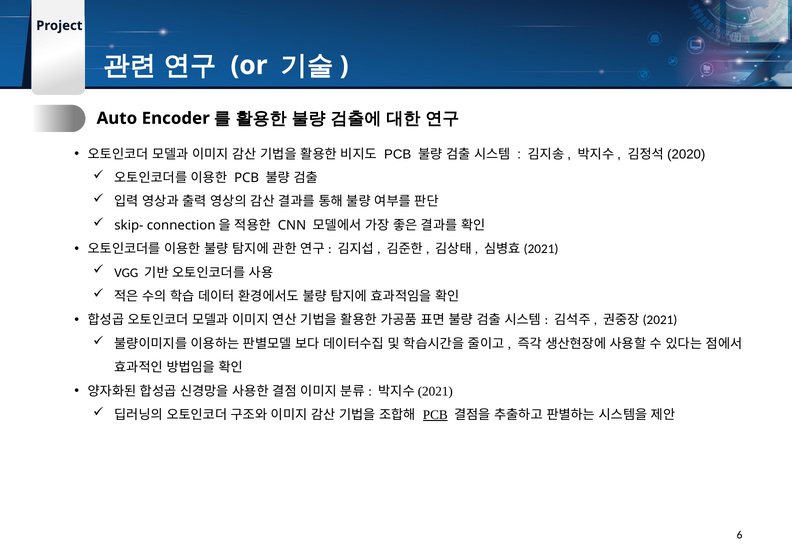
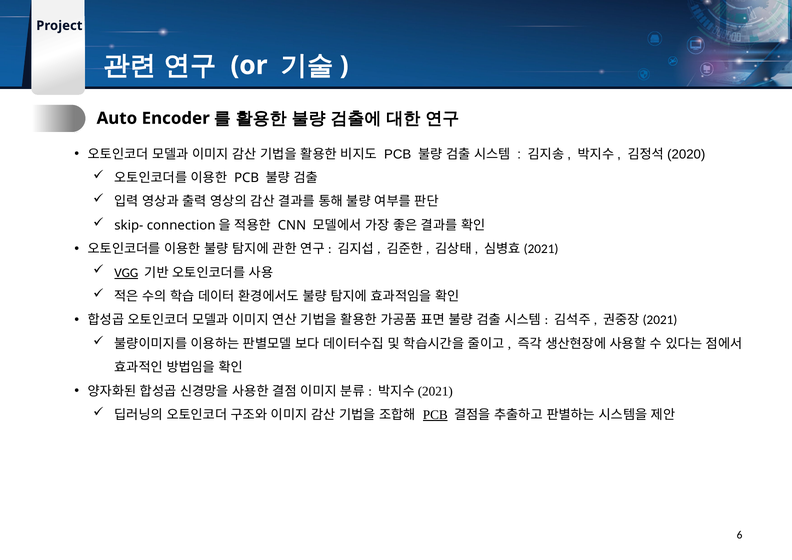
VGG underline: none -> present (126, 273)
